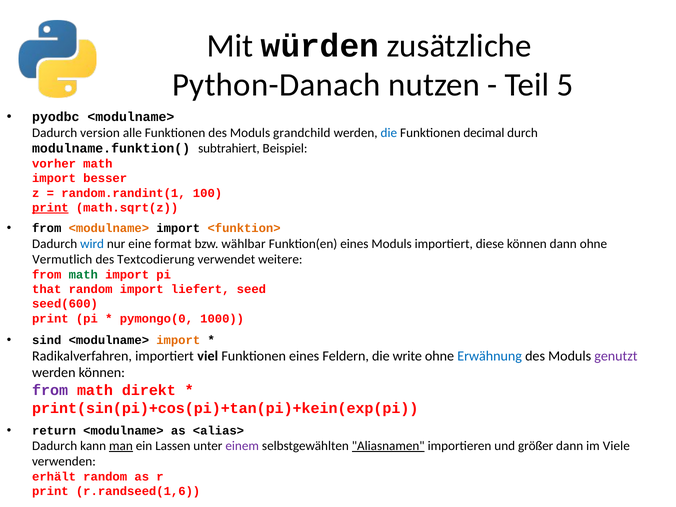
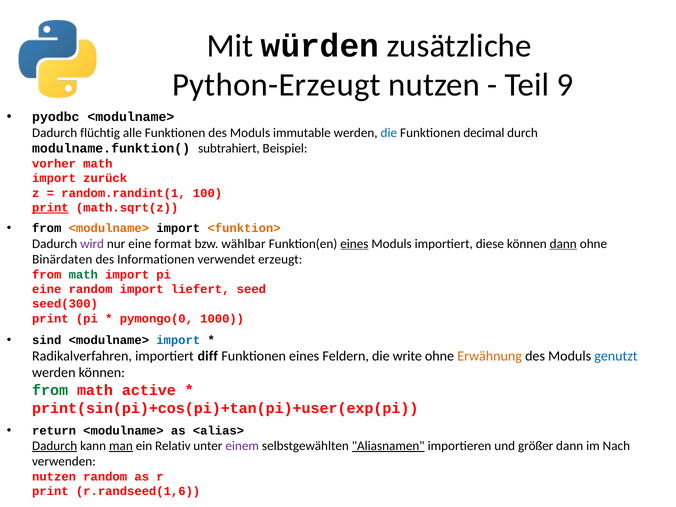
Python-Danach: Python-Danach -> Python-Erzeugt (276, 85)
5: 5 -> 9 (565, 85)
version: version -> flüchtig (100, 133)
grandchild: grandchild -> immutable (302, 133)
besser: besser -> zurück (105, 178)
wird colour: blue -> purple (92, 244)
eines underline: none -> present (354, 244)
dann underline: none -> present (563, 244)
Vermutlich: Vermutlich -> Binärdaten (62, 259)
Textcodierung: Textcodierung -> Informationen (156, 259)
weitere: weitere -> erzeugt (280, 259)
that: that -> eine (47, 289)
seed(600: seed(600 -> seed(300 (65, 304)
import colour: orange -> blue (178, 340)
viel: viel -> diff (208, 356)
Erwähnung colour: blue -> orange (490, 356)
genutzt colour: purple -> blue (616, 356)
from colour: purple -> green (50, 390)
direkt: direkt -> active (149, 390)
print(sin(pi)+cos(pi)+tan(pi)+kein(exp(pi: print(sin(pi)+cos(pi)+tan(pi)+kein(exp(pi -> print(sin(pi)+cos(pi)+tan(pi)+user(exp(pi (225, 408)
Dadurch underline: none -> present (55, 446)
Lassen: Lassen -> Relativ (173, 446)
Viele: Viele -> Nach (616, 446)
erhält: erhält -> nutzen (54, 477)
